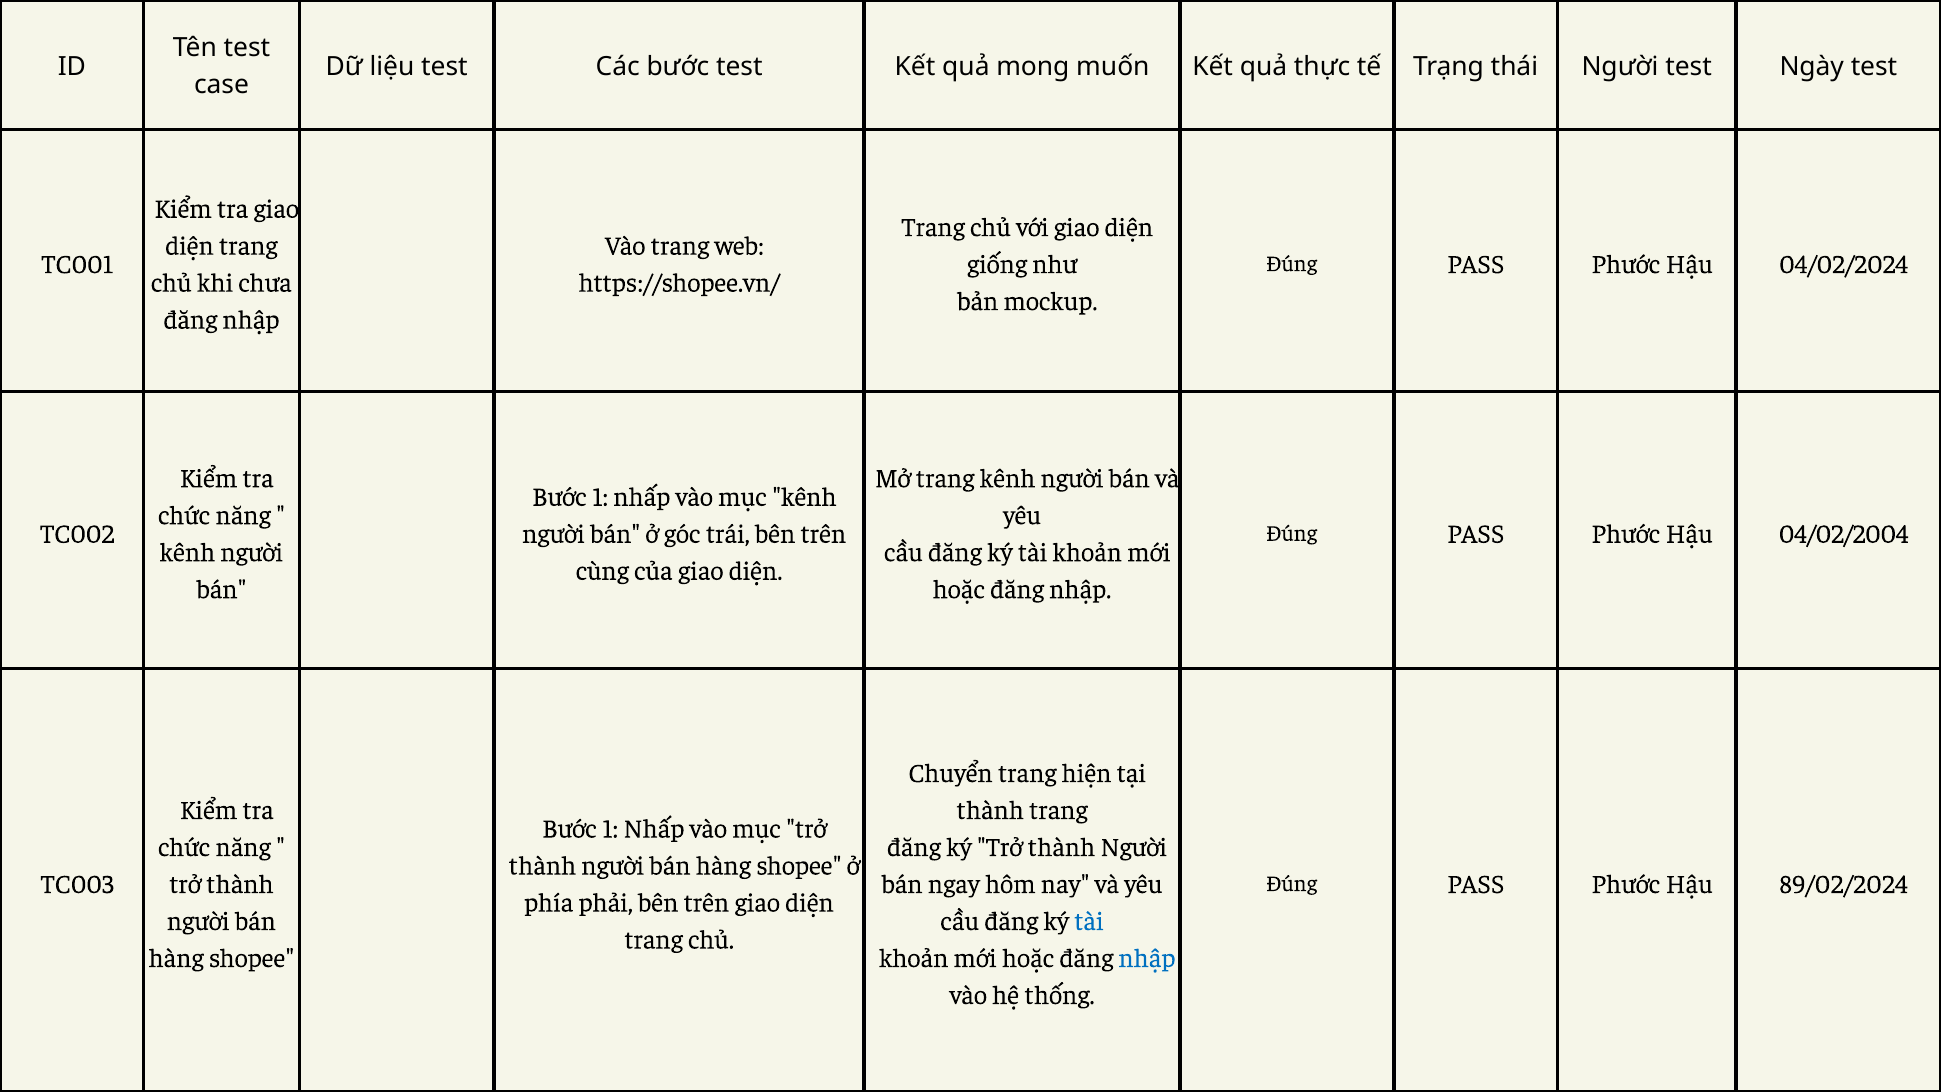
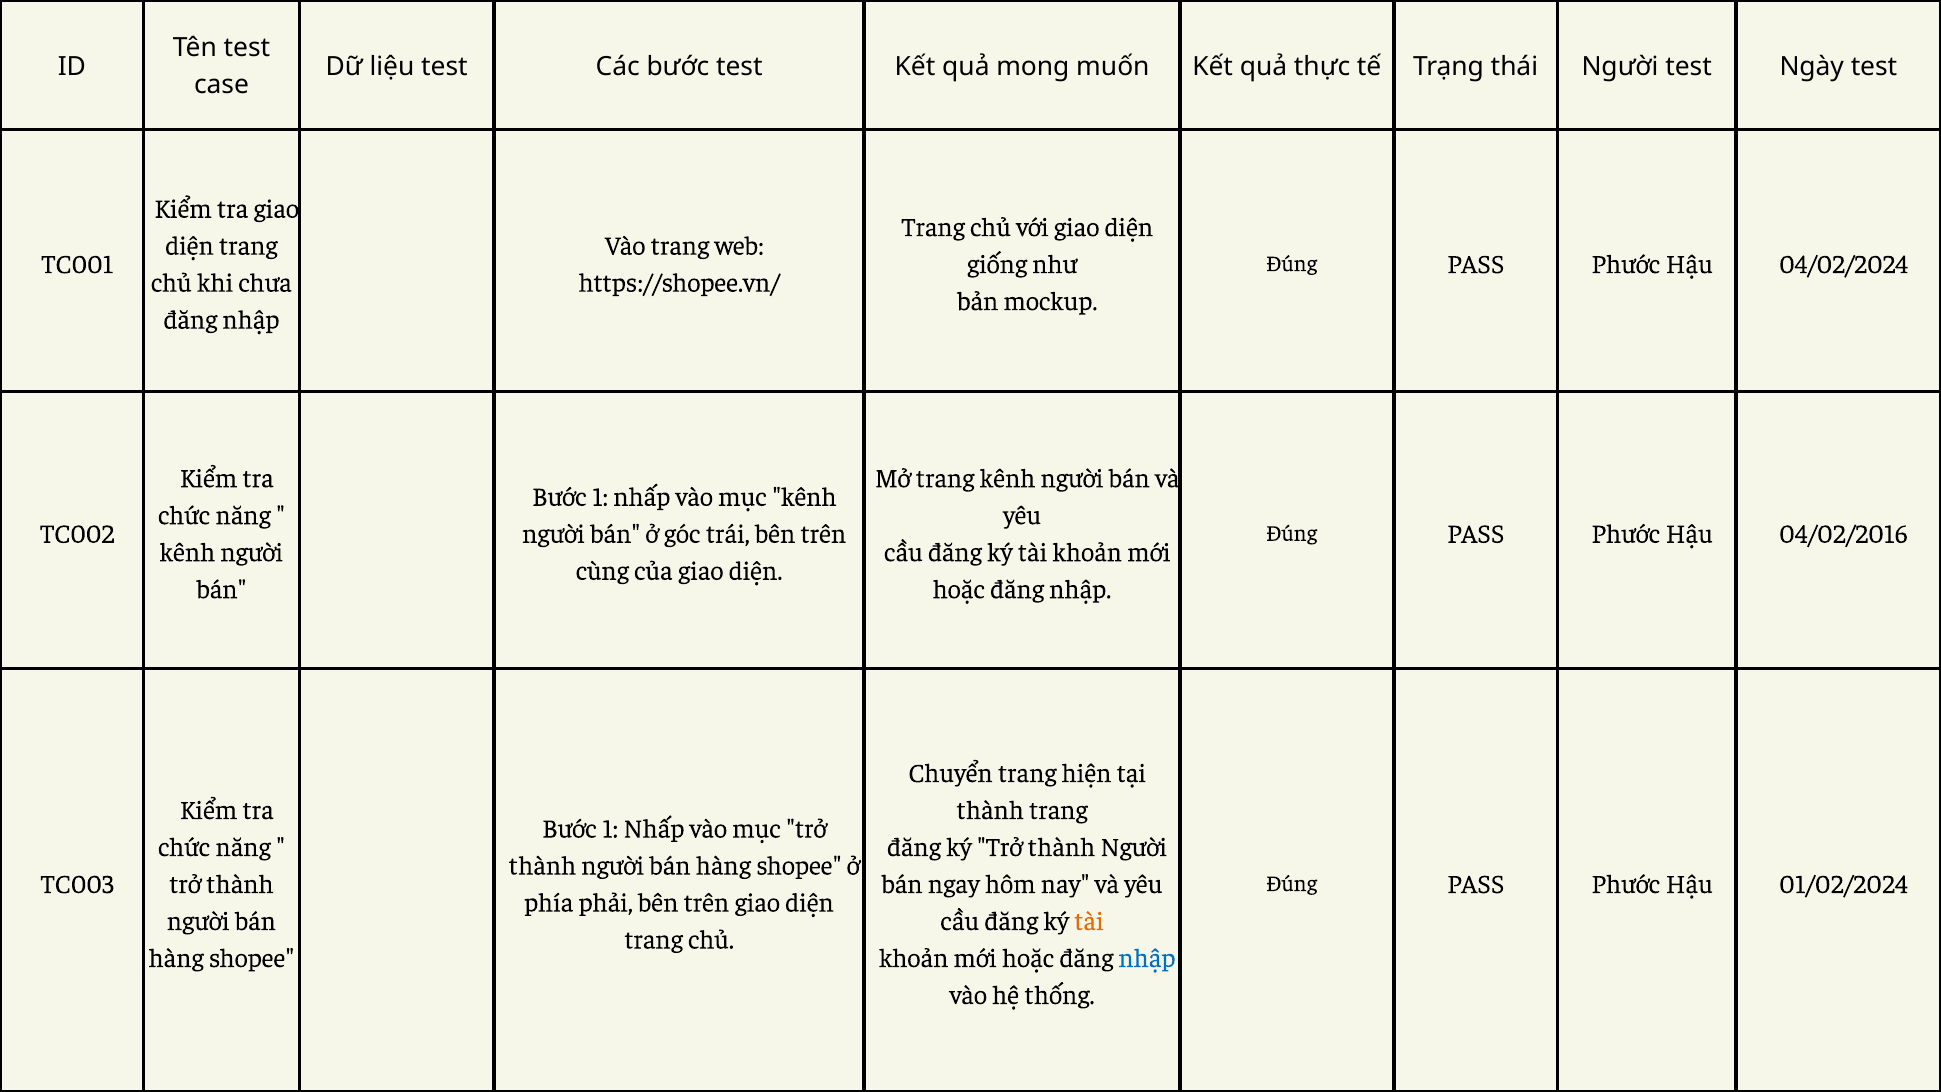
04/02/2004: 04/02/2004 -> 04/02/2016 (1844, 534)
89/02/2024: 89/02/2024 -> 01/02/2024 (1843, 884)
tài colour: blue -> orange (1089, 921)
